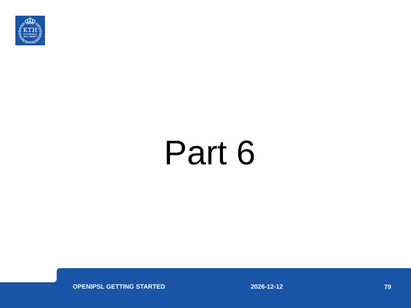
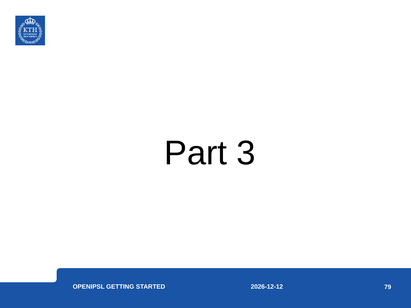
6: 6 -> 3 (246, 153)
